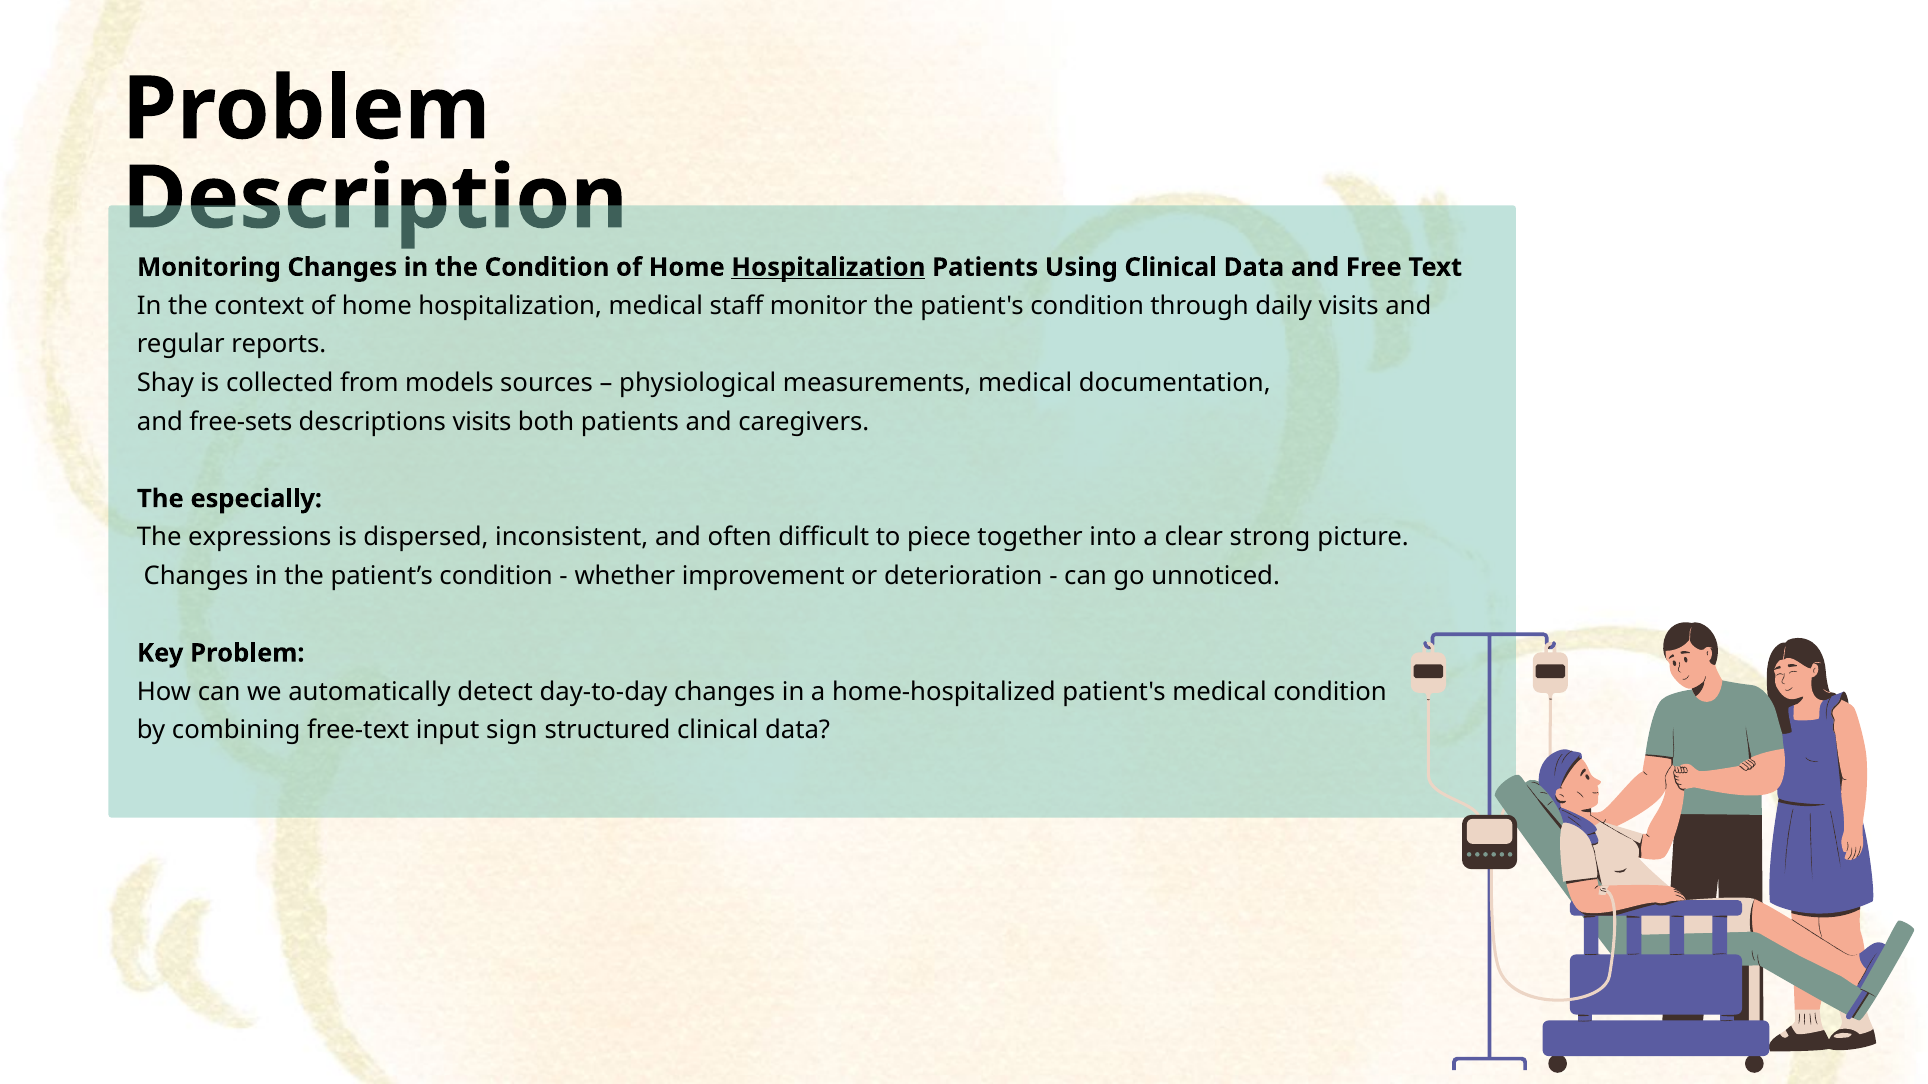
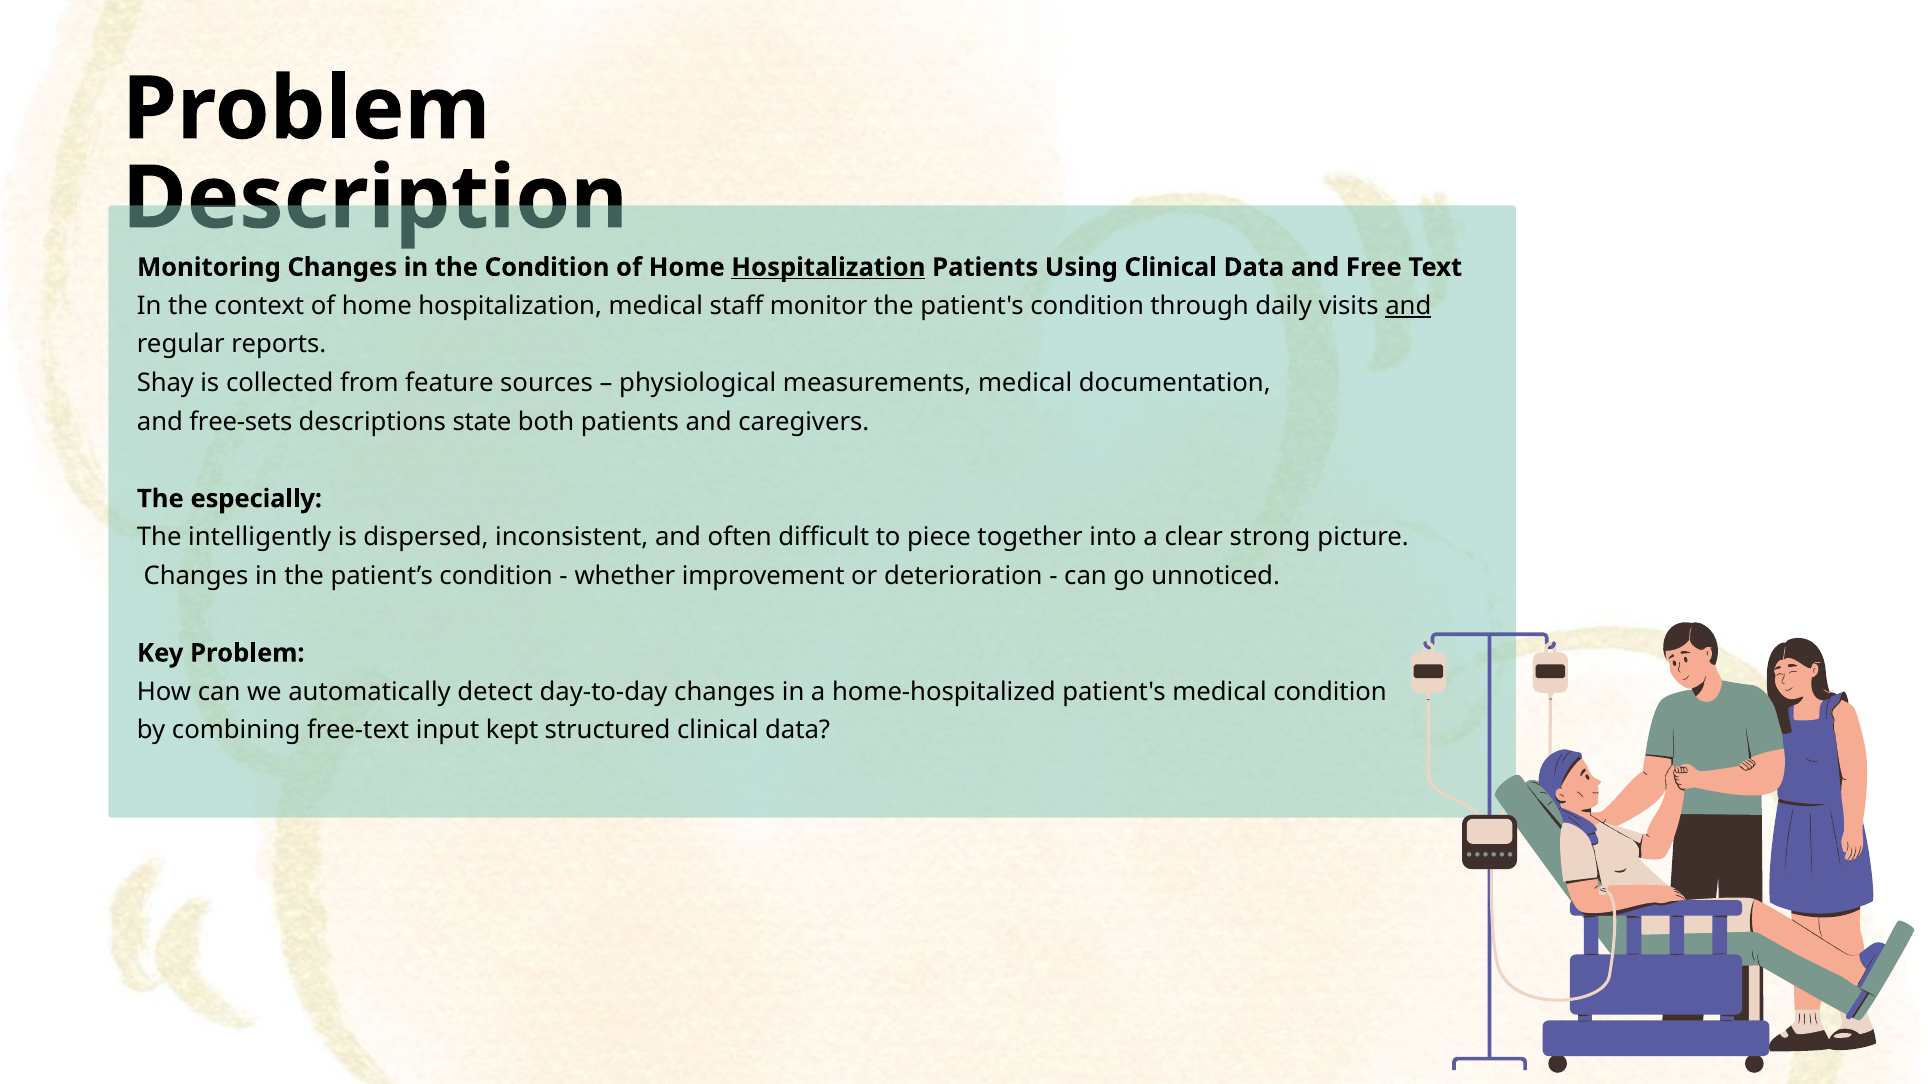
and underline: none -> present (1408, 306)
models: models -> feature (449, 383)
descriptions visits: visits -> state (482, 422)
expressions: expressions -> intelligently (260, 538)
sign: sign -> kept (512, 731)
